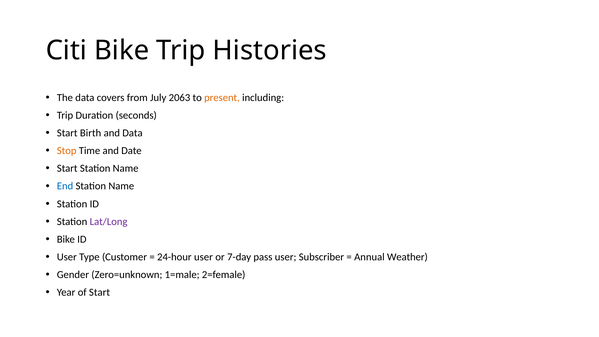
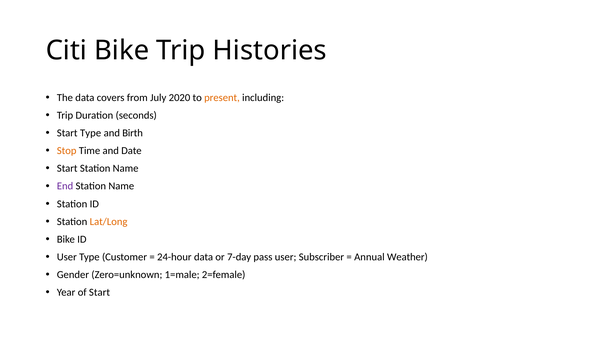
2063: 2063 -> 2020 (179, 98)
Start Birth: Birth -> Type (91, 133)
and Data: Data -> Birth (133, 133)
End colour: blue -> purple (65, 186)
Lat/Long colour: purple -> orange (109, 222)
24-hour user: user -> data (204, 257)
